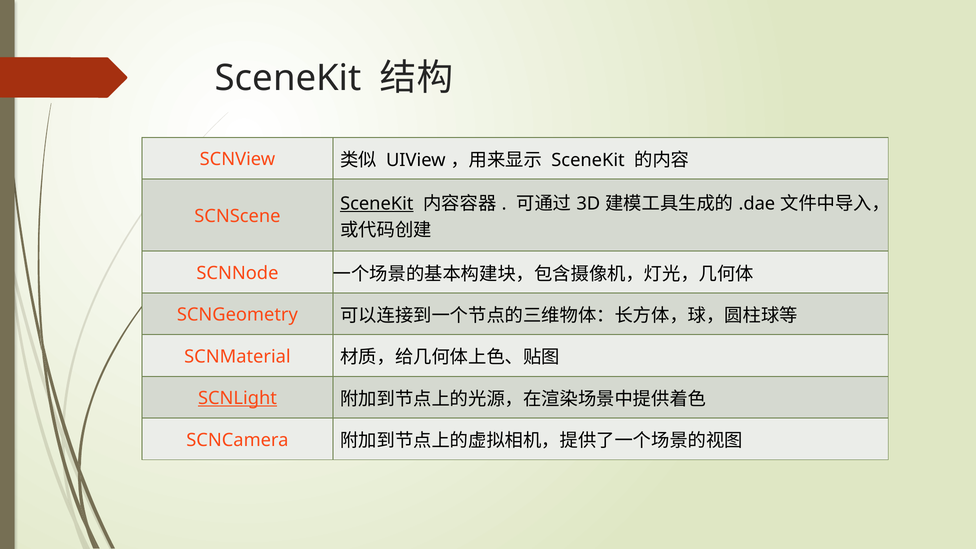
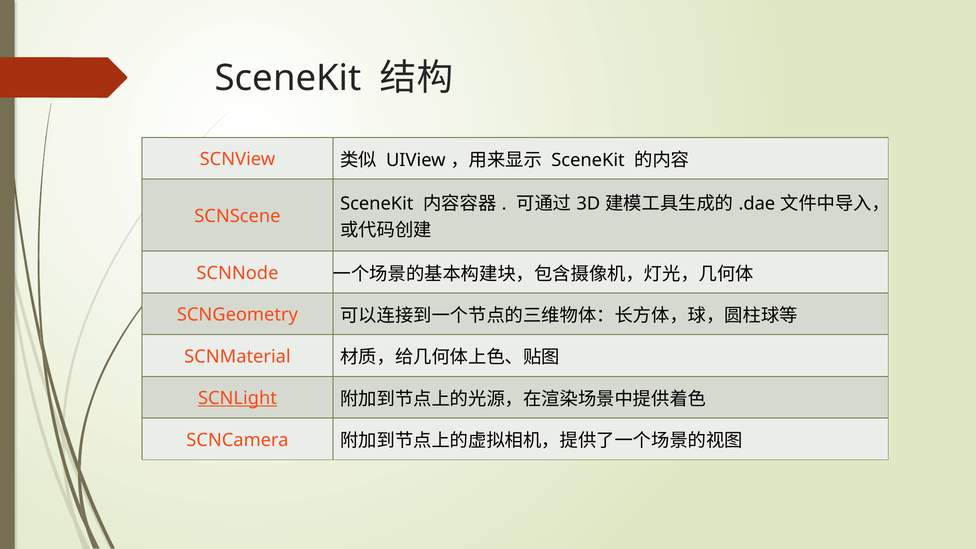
SceneKit underline: present -> none (377, 204)
